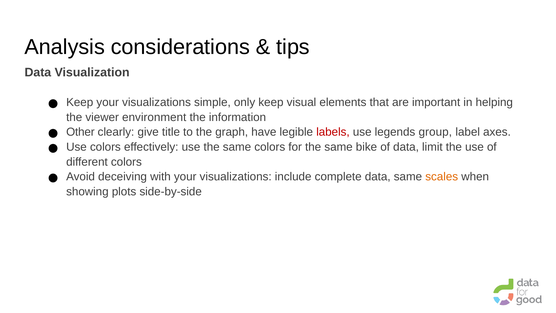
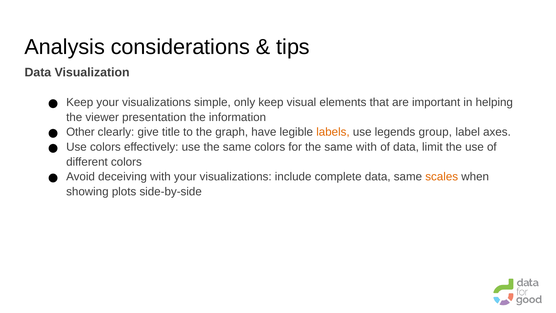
environment: environment -> presentation (154, 117)
labels colour: red -> orange (333, 132)
same bike: bike -> with (366, 147)
